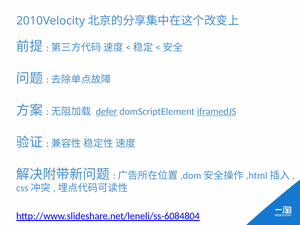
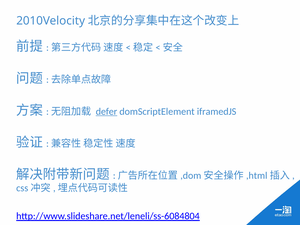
iframedJS underline: present -> none (217, 112)
